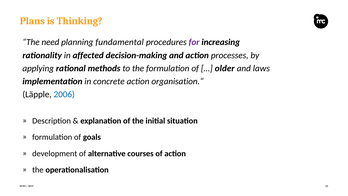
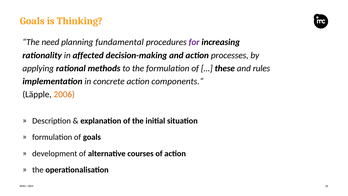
Plans: Plans -> Goals (32, 21)
older: older -> these (225, 68)
laws: laws -> rules (261, 68)
organisation.“: organisation.“ -> components.“ (177, 81)
2006 colour: blue -> orange (64, 94)
